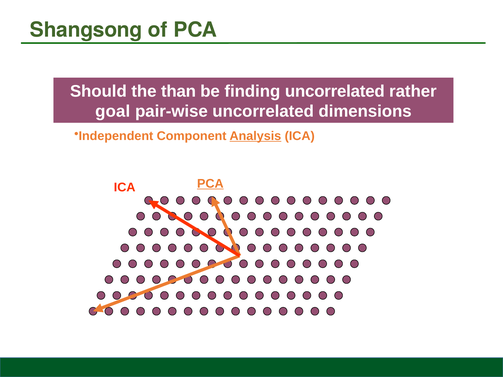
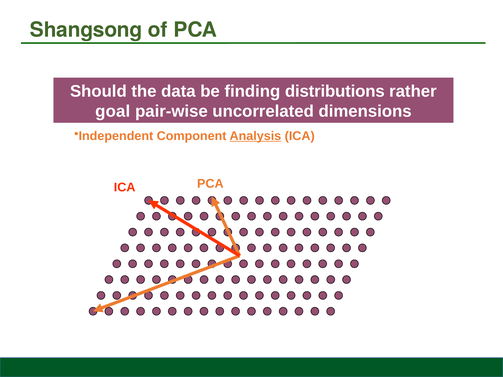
than: than -> data (178, 91)
finding uncorrelated: uncorrelated -> distributions (335, 91)
PCA underline: present -> none (210, 184)
